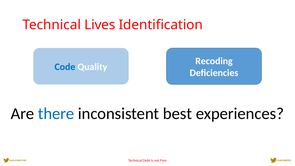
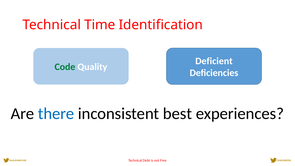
Lives: Lives -> Time (100, 25)
Recoding: Recoding -> Deficient (214, 61)
Code colour: blue -> green (65, 67)
